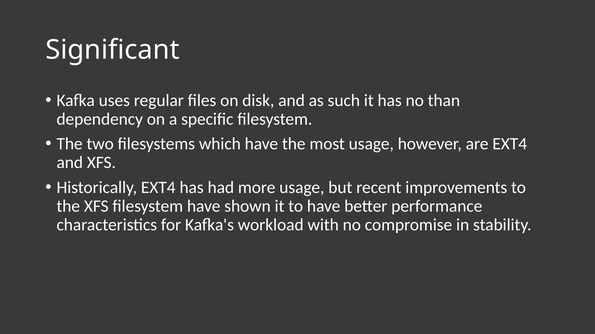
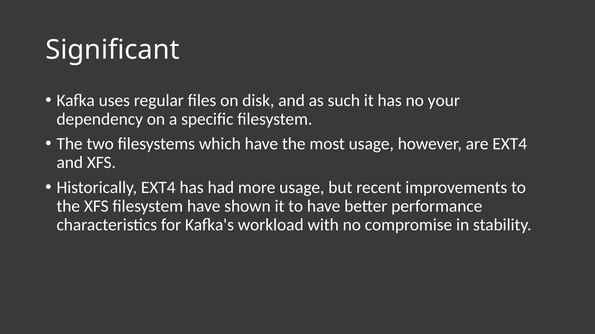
than: than -> your (444, 101)
